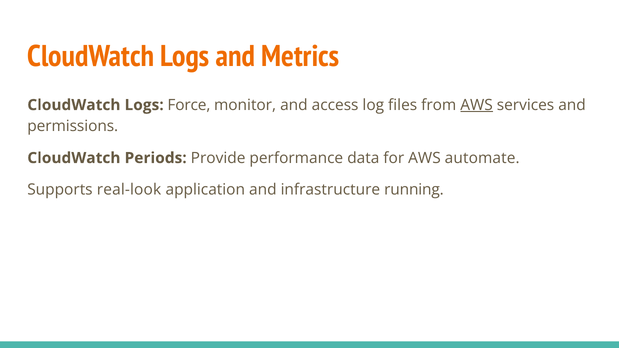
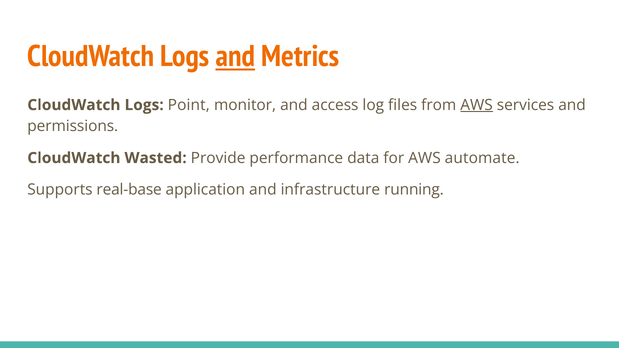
and underline: none -> present (235, 56)
Force: Force -> Point (189, 105)
Periods: Periods -> Wasted (156, 158)
real-look: real-look -> real-base (129, 190)
